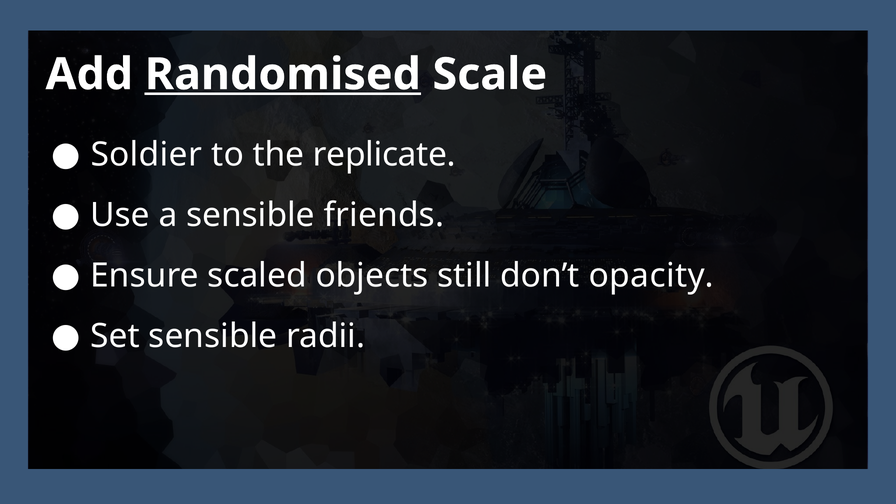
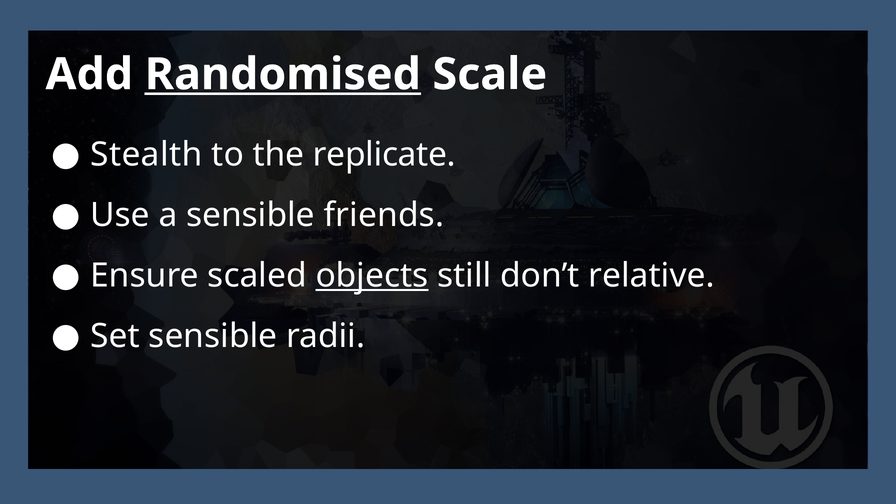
Soldier: Soldier -> Stealth (146, 155)
objects underline: none -> present (372, 275)
opacity: opacity -> relative (651, 275)
